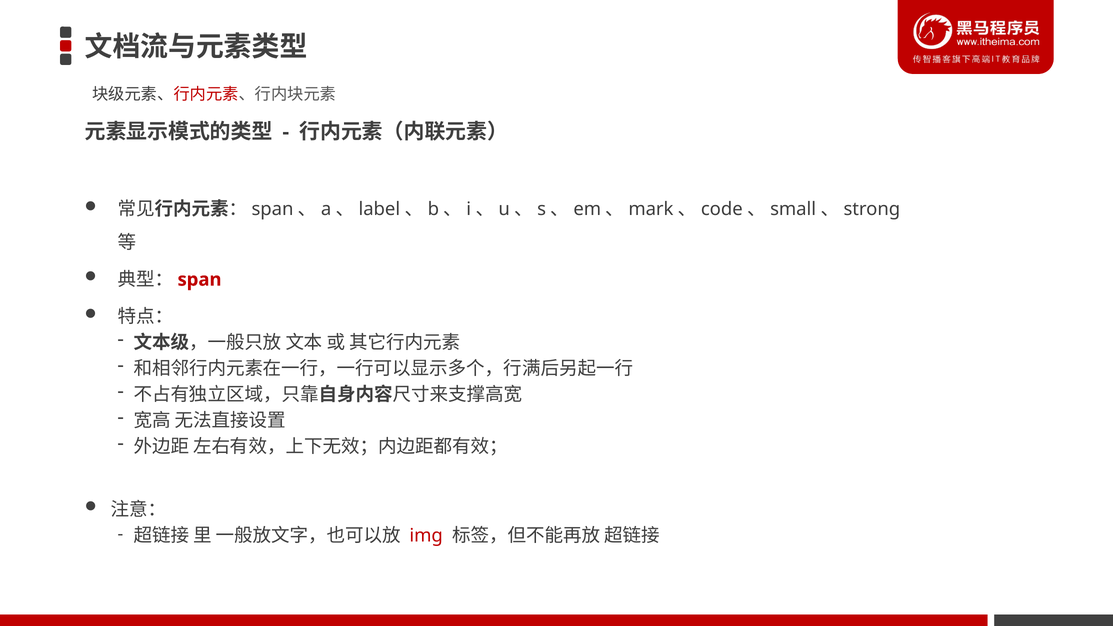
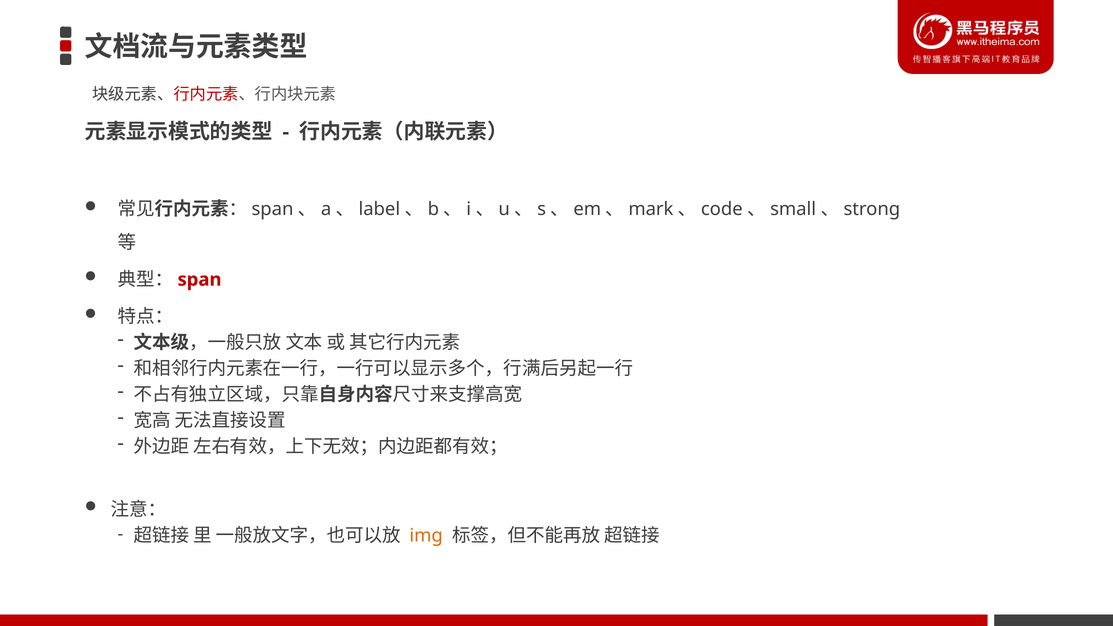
img colour: red -> orange (426, 536)
